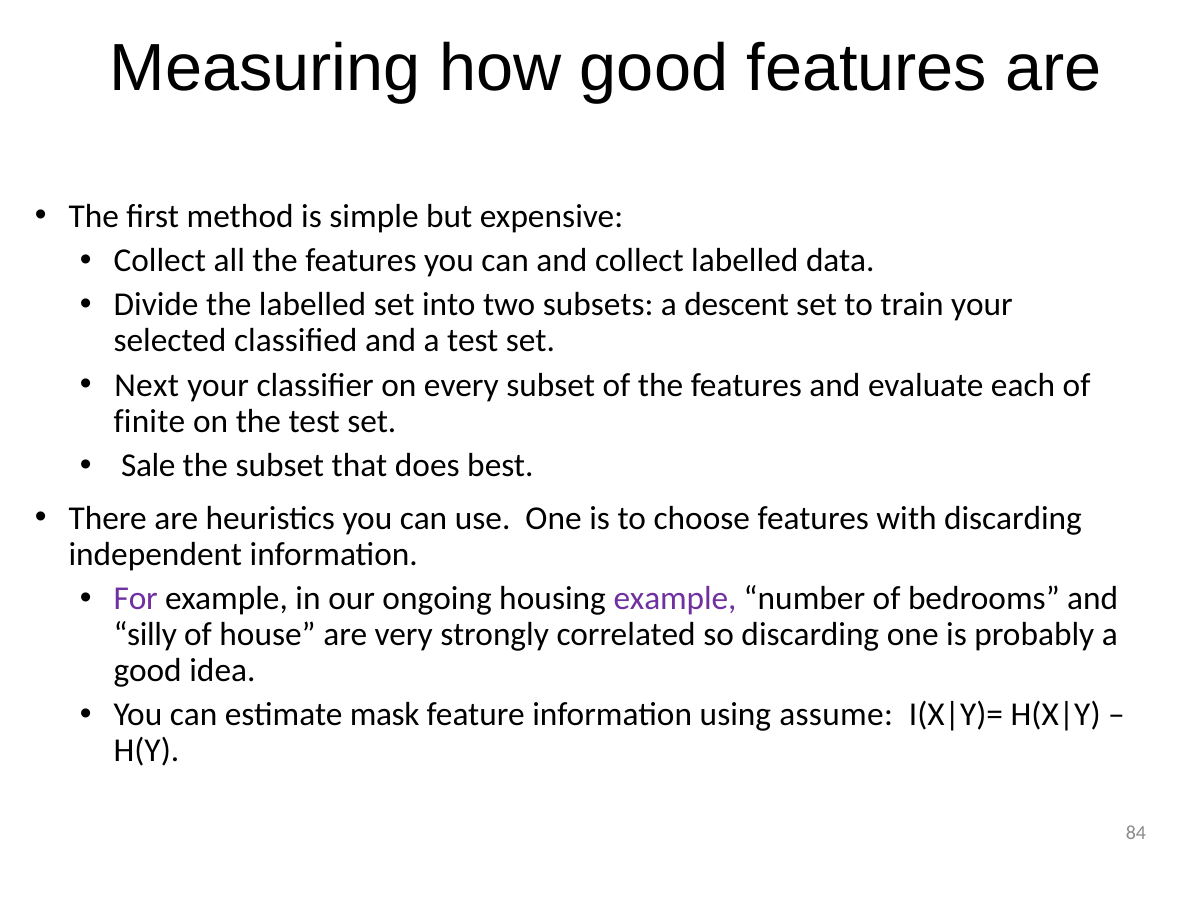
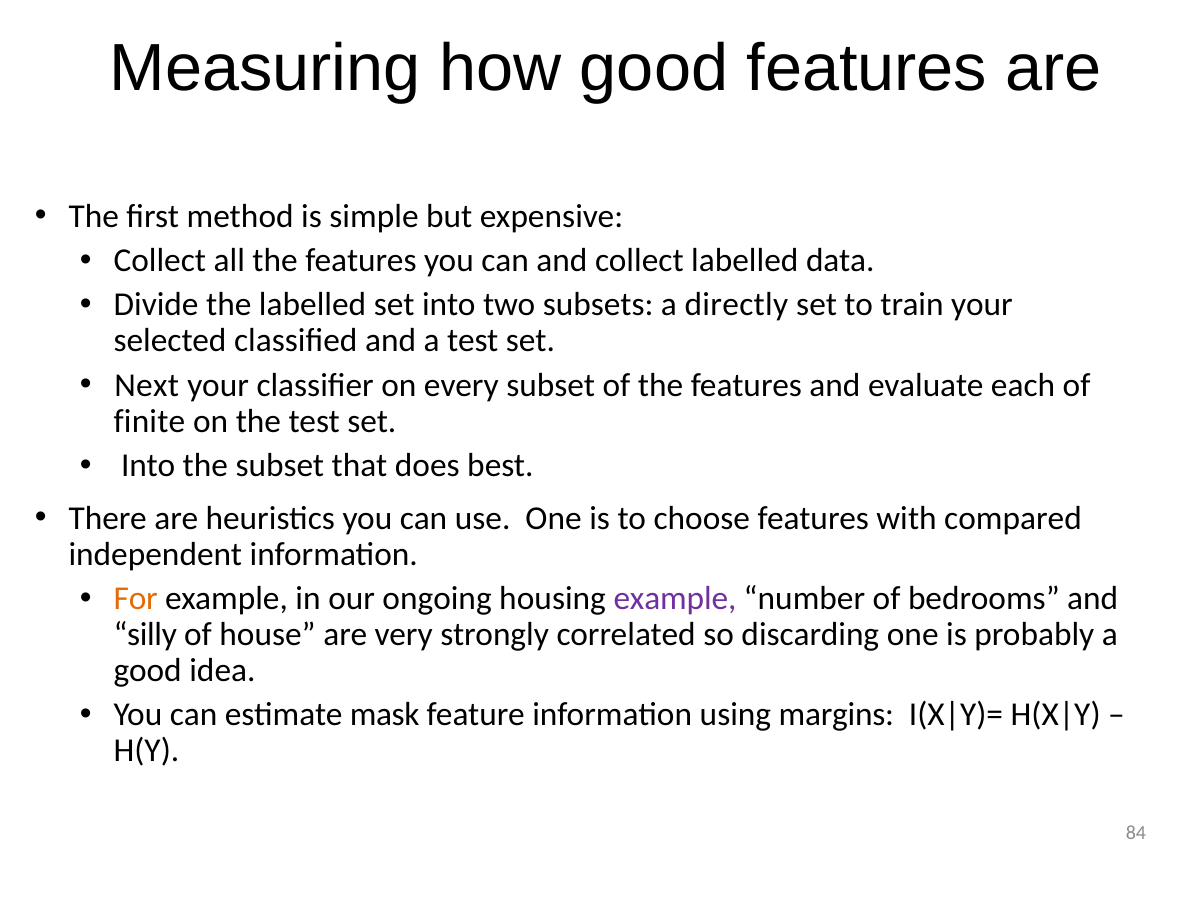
descent: descent -> directly (736, 305)
Sale: Sale -> Into (148, 466)
with discarding: discarding -> compared (1013, 518)
For colour: purple -> orange (136, 599)
assume: assume -> margins (836, 715)
